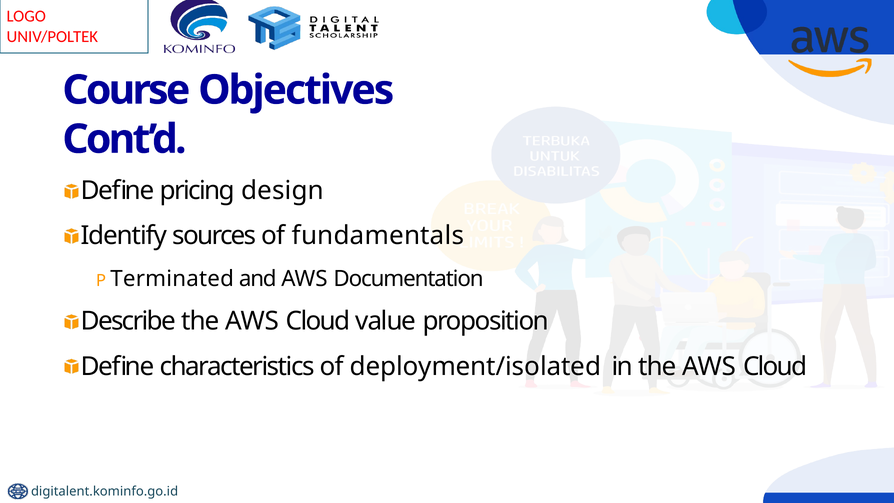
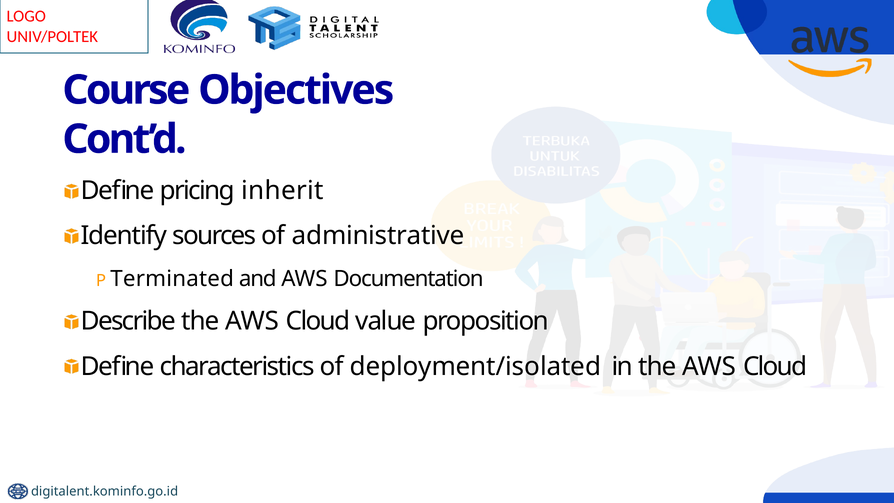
design: design -> inherit (282, 191)
fundamentals: fundamentals -> administrative (378, 235)
